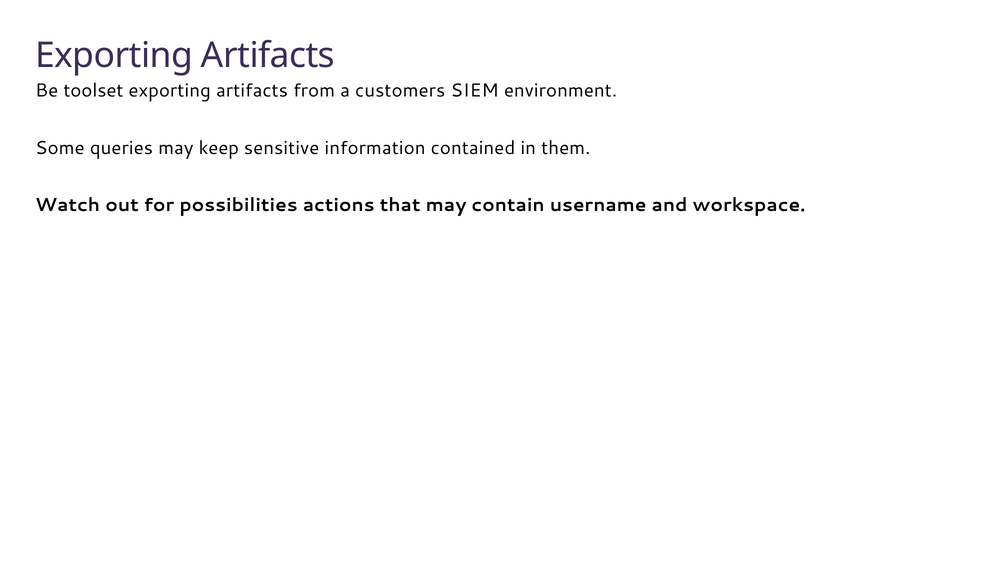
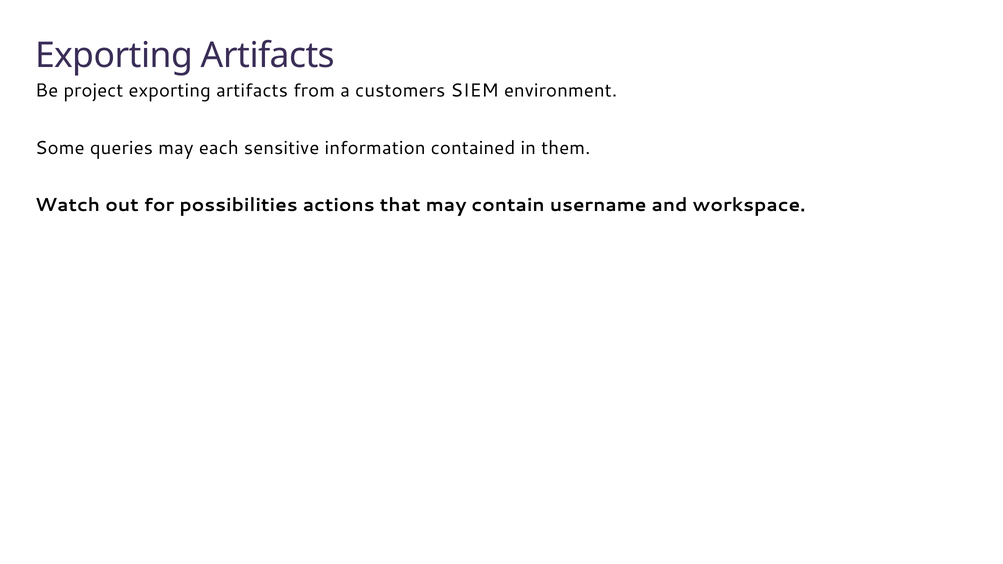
toolset: toolset -> project (93, 91)
keep: keep -> each (219, 148)
